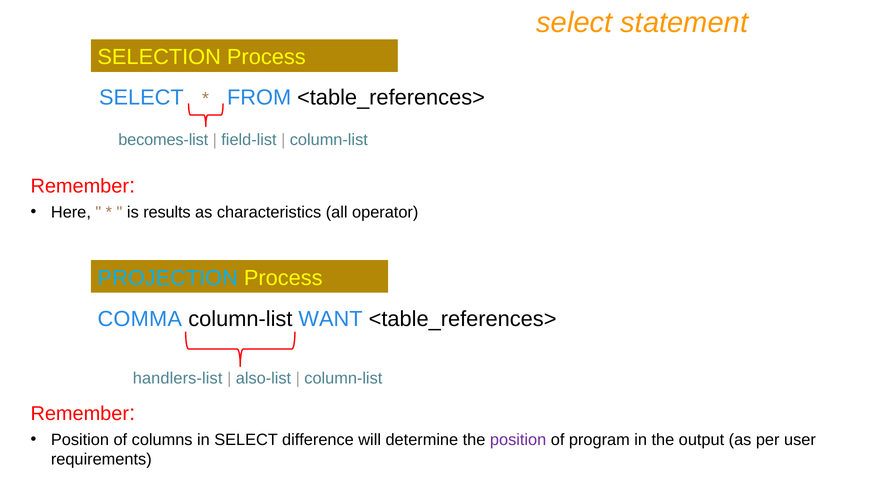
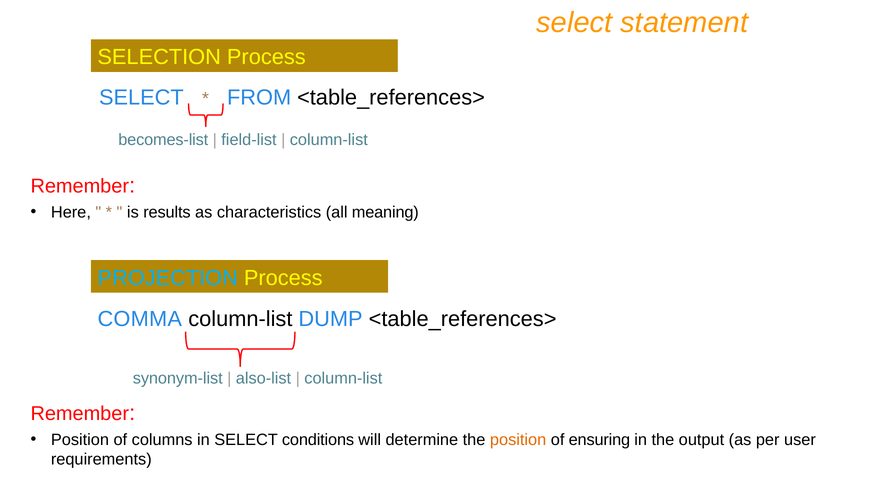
operator: operator -> meaning (385, 212)
WANT: WANT -> DUMP (331, 319)
handlers-list: handlers-list -> synonym-list (178, 378)
difference: difference -> conditions (318, 439)
position colour: purple -> orange (518, 439)
program: program -> ensuring (599, 439)
